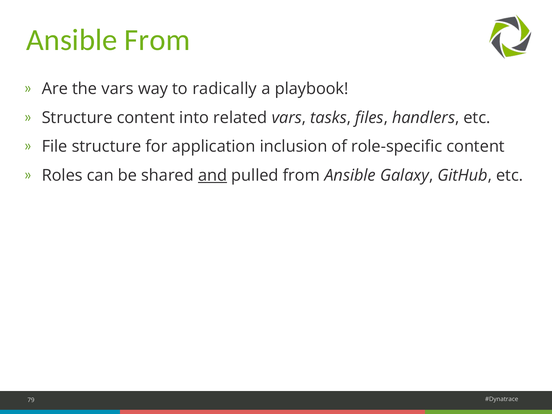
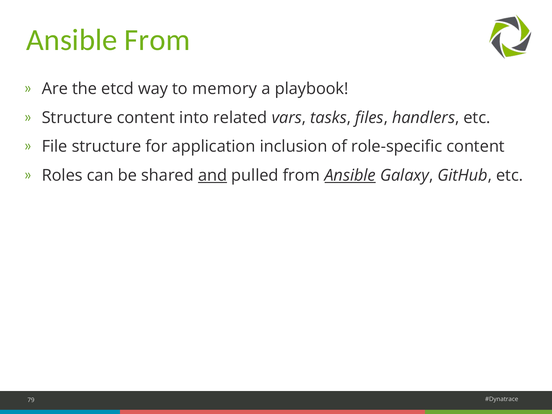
the vars: vars -> etcd (118, 89)
radically: radically -> memory (225, 89)
Ansible underline: none -> present (350, 175)
